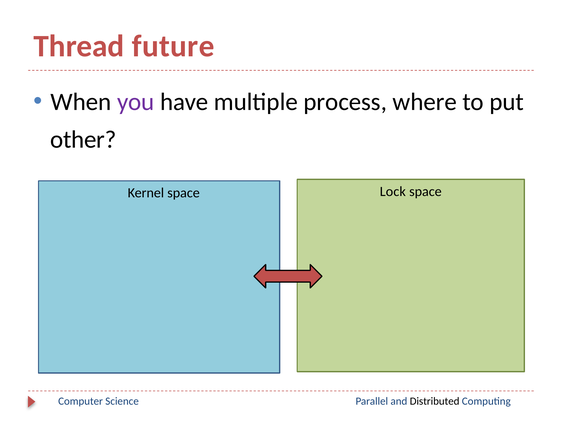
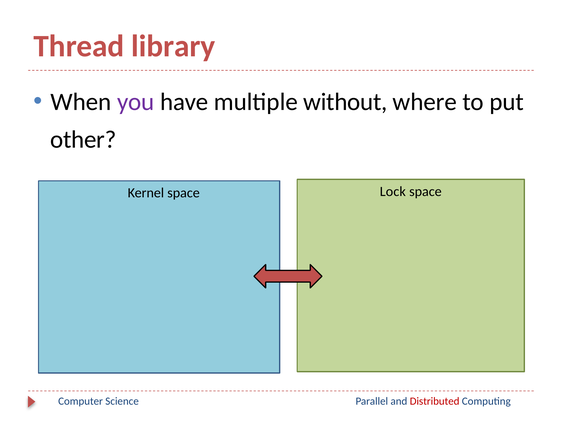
future: future -> library (173, 46)
process: process -> without (345, 102)
Distributed colour: black -> red (435, 401)
